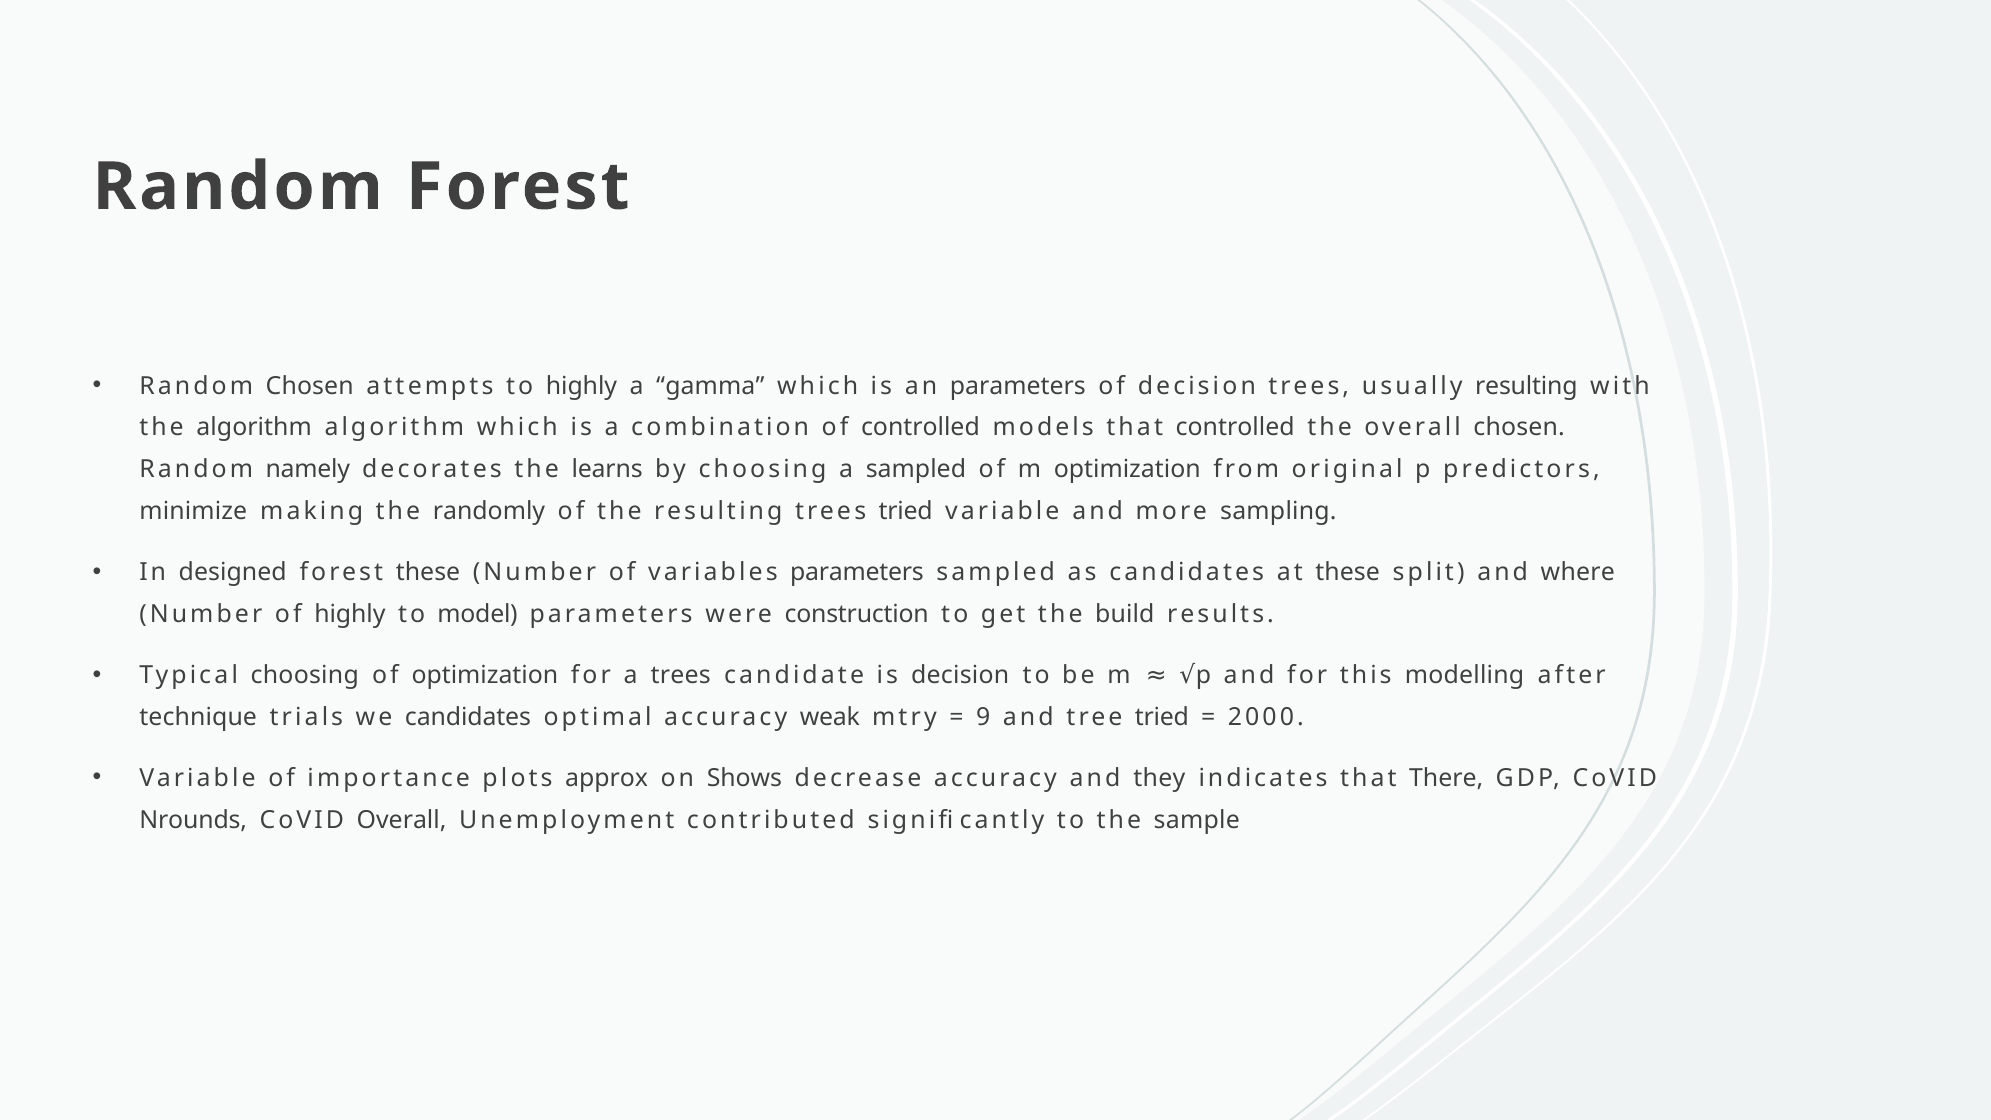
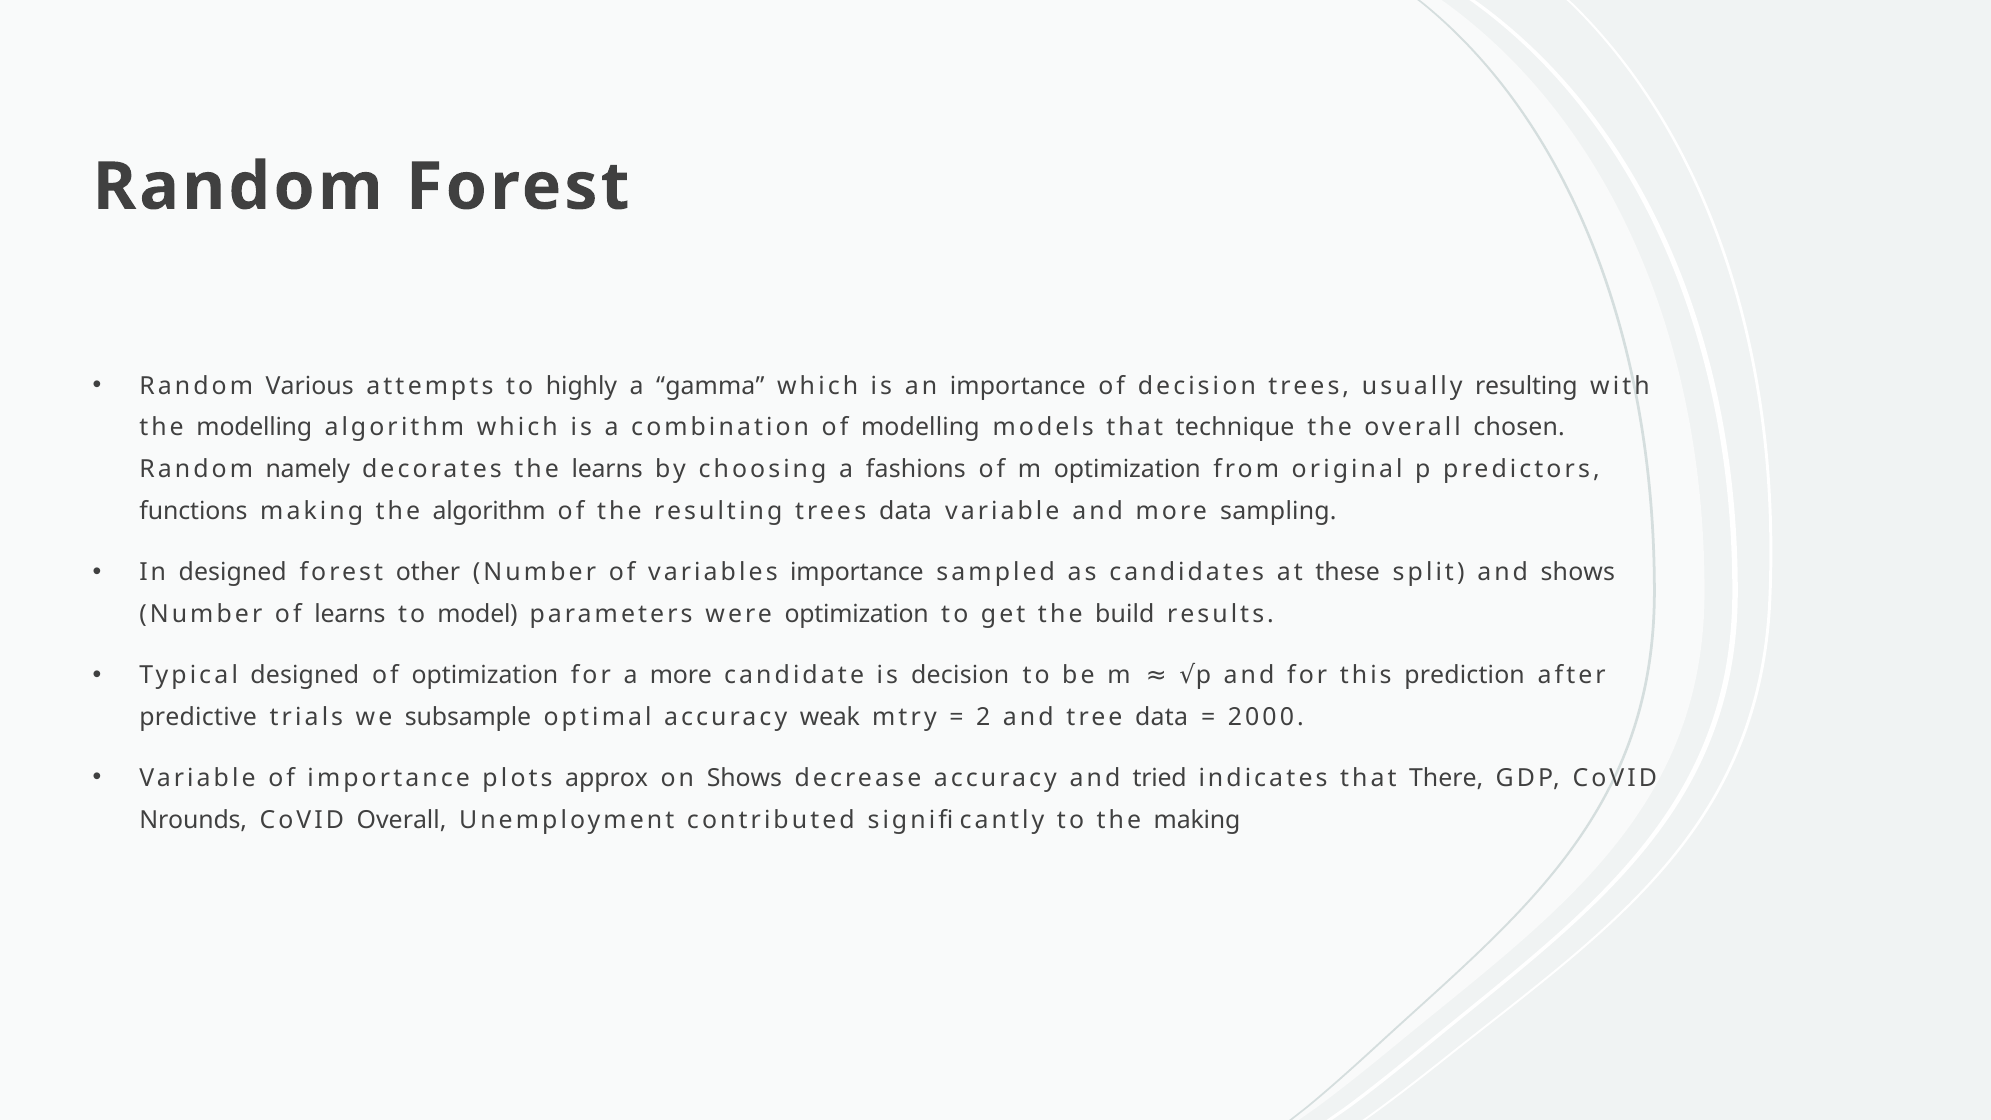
Random Chosen: Chosen -> Various (310, 386)
an parameters: parameters -> importance (1018, 386)
the algorithm: algorithm -> modelling (254, 428)
of controlled: controlled -> modelling (920, 428)
that controlled: controlled -> technique (1235, 428)
a sampled: sampled -> fashions (916, 469)
minimize: minimize -> functions (193, 511)
the randomly: randomly -> algorithm (489, 511)
trees tried: tried -> data (905, 511)
forest these: these -> other (428, 572)
variables parameters: parameters -> importance (857, 572)
and where: where -> shows (1578, 572)
of highly: highly -> learns (350, 614)
were construction: construction -> optimization (857, 614)
Typical choosing: choosing -> designed (305, 675)
a trees: trees -> more (681, 675)
modelling: modelling -> prediction (1465, 675)
technique: technique -> predictive (198, 717)
we candidates: candidates -> subsample (468, 717)
9: 9 -> 2 (983, 717)
tree tried: tried -> data (1162, 717)
they: they -> tried (1160, 778)
the sample: sample -> making (1197, 820)
